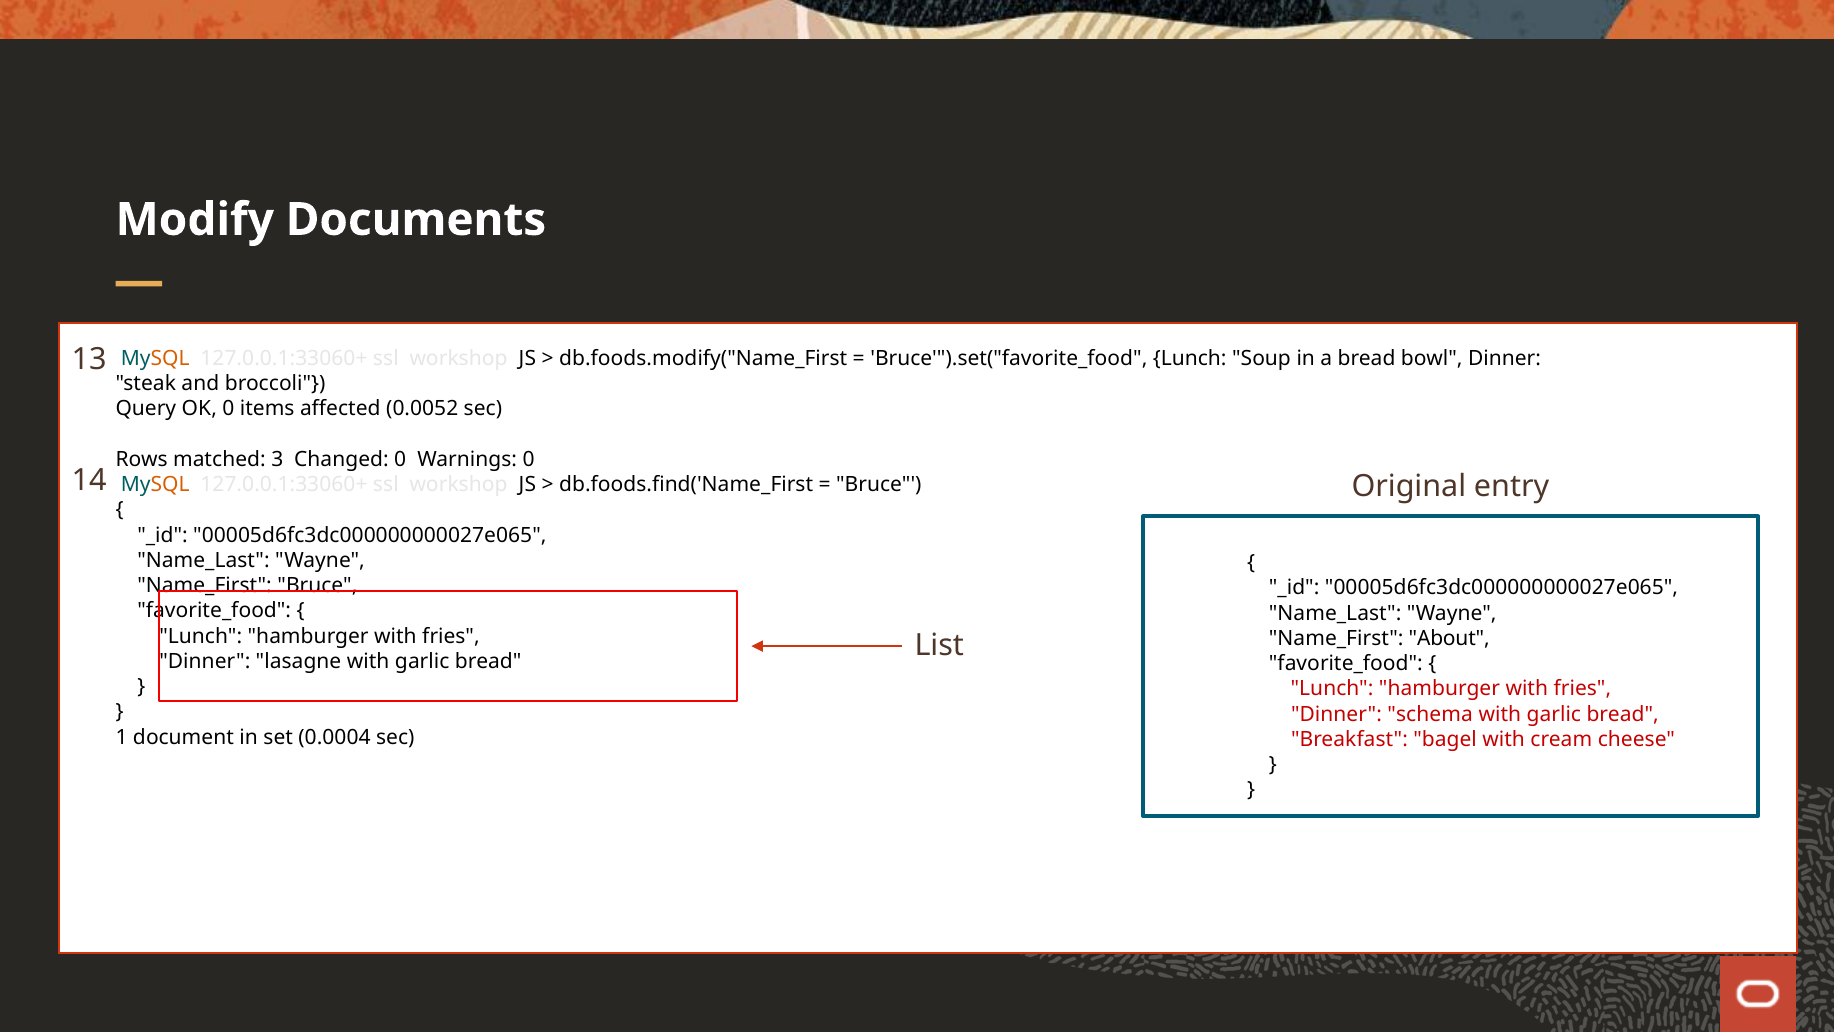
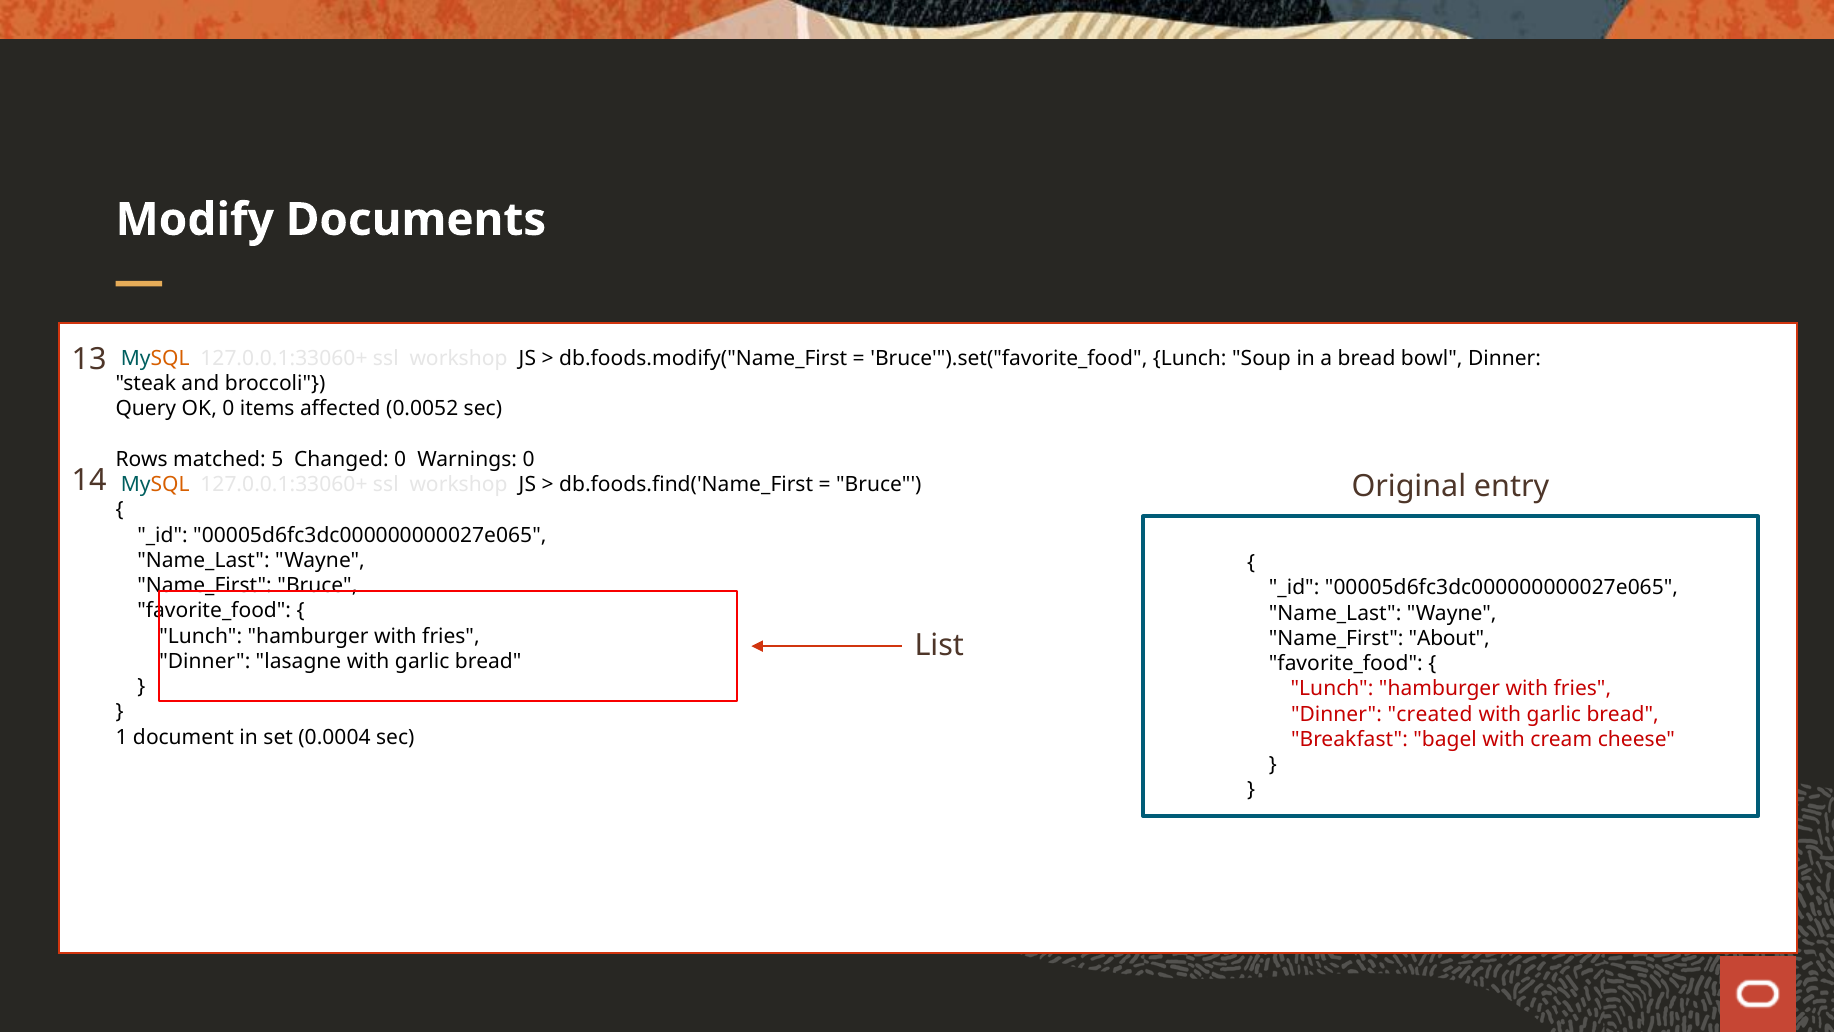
3: 3 -> 5 (277, 459)
schema: schema -> created (1430, 714)
